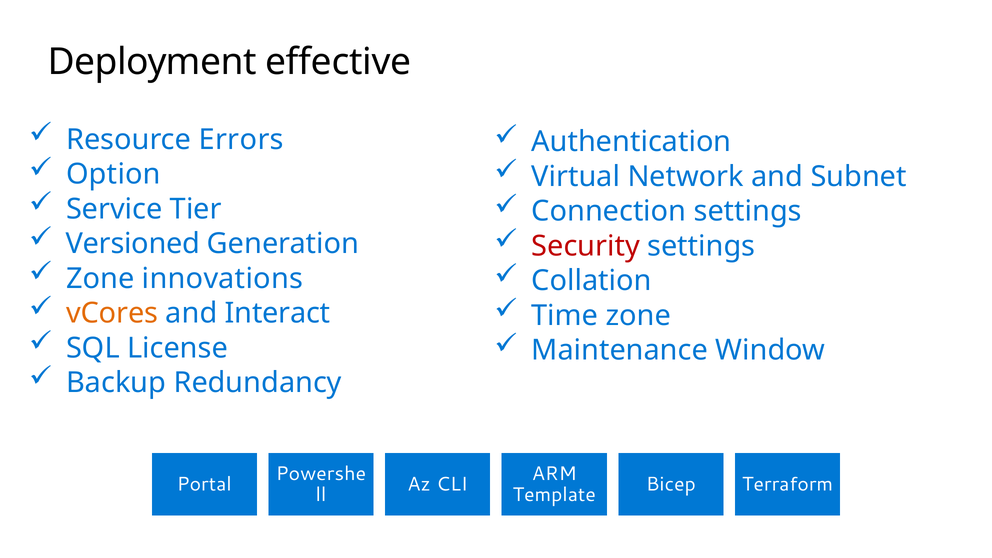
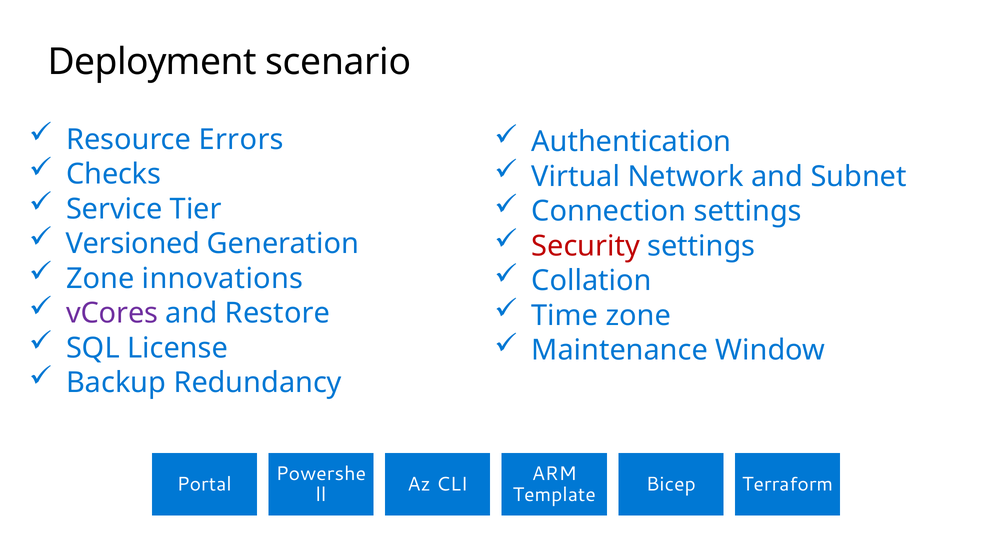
effective: effective -> scenario (338, 62)
Option: Option -> Checks (114, 174)
vCores colour: orange -> purple (112, 313)
Interact: Interact -> Restore (277, 313)
